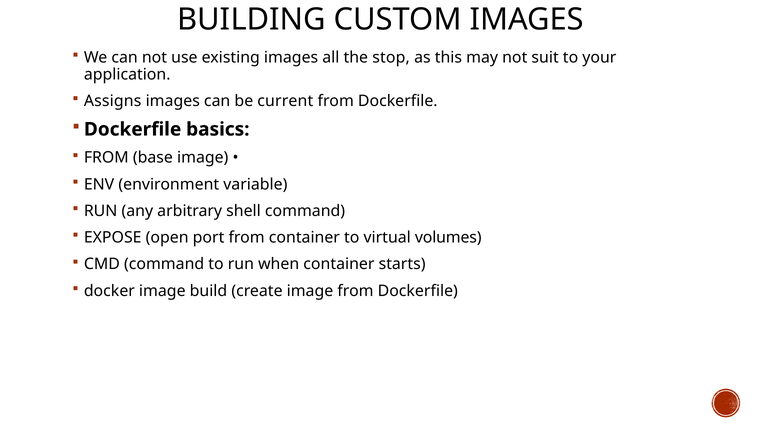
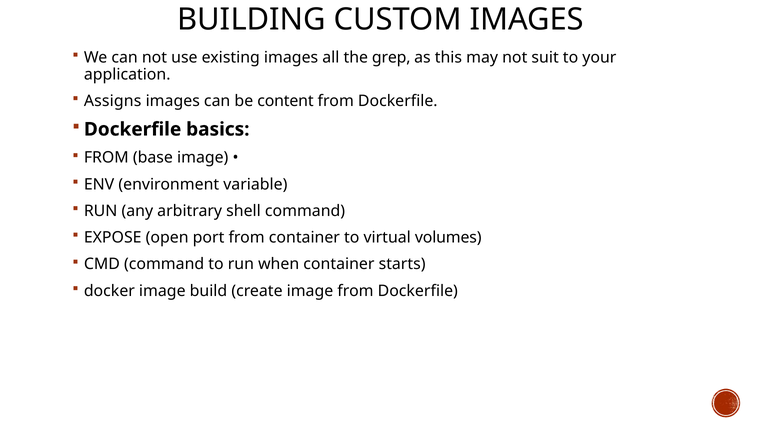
stop: stop -> grep (391, 57)
current: current -> content (285, 101)
